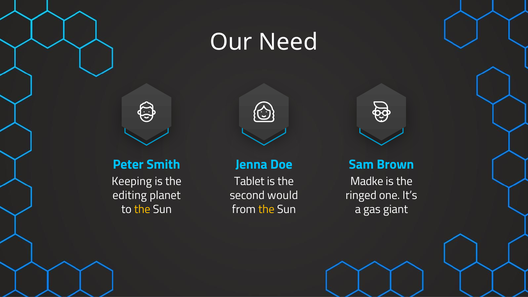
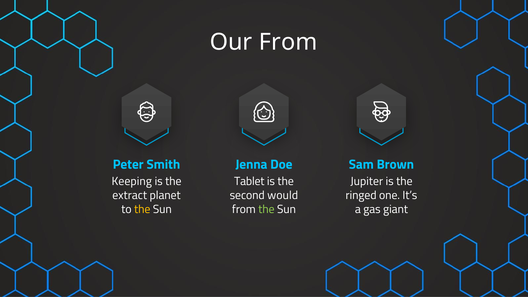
Our Need: Need -> From (288, 42)
Madke: Madke -> Jupiter (367, 181)
editing: editing -> extract (130, 195)
the colour: yellow -> light green (266, 209)
